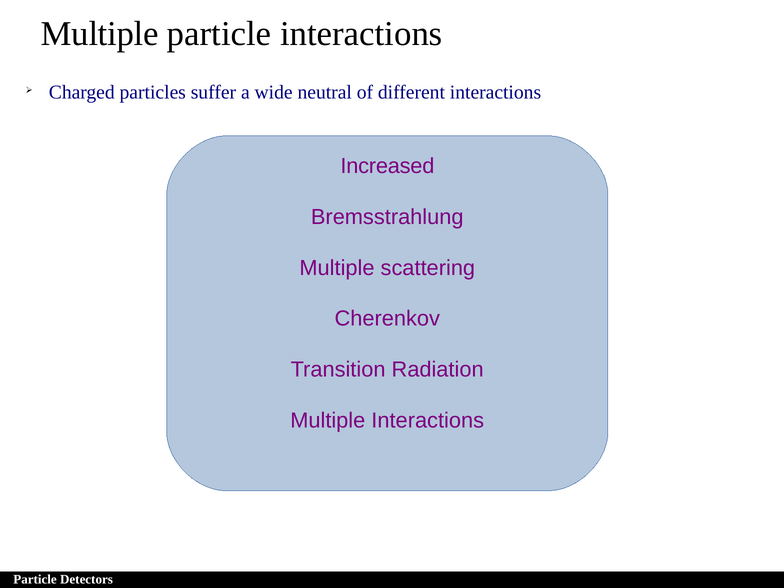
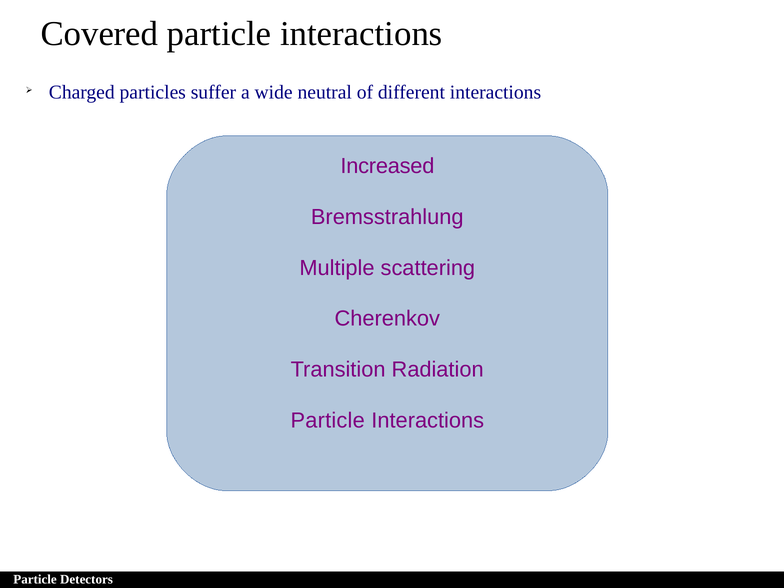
Multiple: Multiple -> Covered (100, 34)
Multiple: Multiple -> Particle (328, 420)
